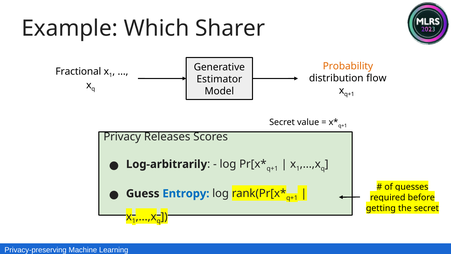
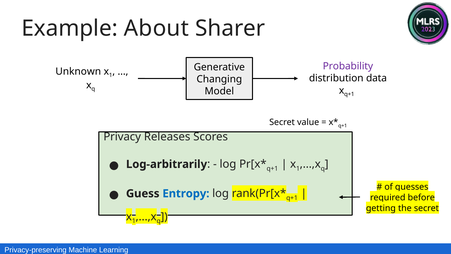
Which: Which -> About (156, 28)
Probability colour: orange -> purple (348, 66)
Fractional: Fractional -> Unknown (78, 71)
flow: flow -> data (376, 78)
Estimator: Estimator -> Changing (219, 79)
